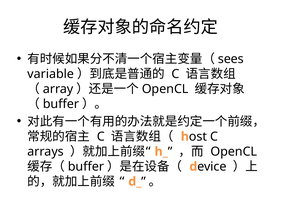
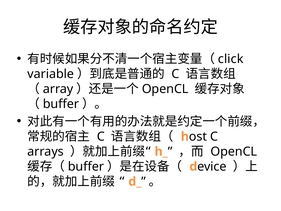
sees: sees -> click (231, 59)
